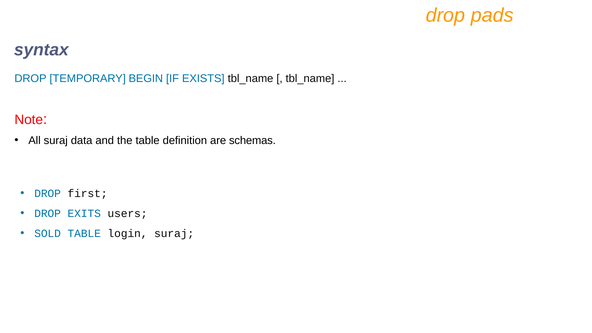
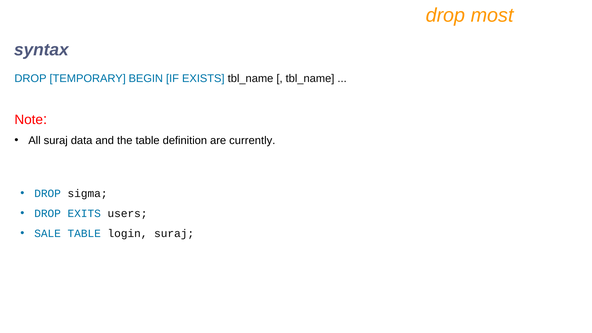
pads: pads -> most (492, 15)
schemas: schemas -> currently (252, 140)
first: first -> sigma (88, 193)
SOLD: SOLD -> SALE (48, 233)
